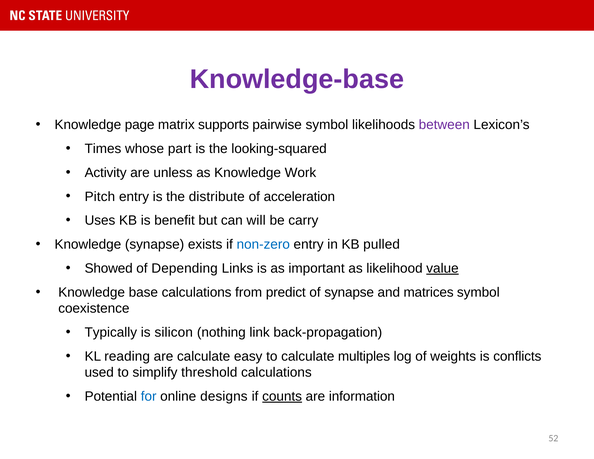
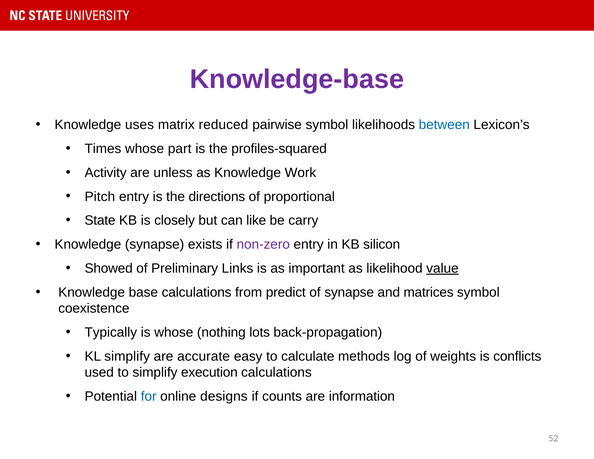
page: page -> uses (139, 125)
supports: supports -> reduced (223, 125)
between colour: purple -> blue (444, 125)
looking-squared: looking-squared -> profiles-squared (279, 149)
distribute: distribute -> directions (217, 197)
acceleration: acceleration -> proportional (299, 197)
Uses: Uses -> State (100, 221)
benefit: benefit -> closely (175, 221)
will: will -> like (256, 221)
non-zero colour: blue -> purple (263, 244)
pulled: pulled -> silicon (382, 244)
Depending: Depending -> Preliminary (185, 268)
is silicon: silicon -> whose (174, 332)
link: link -> lots (260, 332)
KL reading: reading -> simplify (127, 356)
are calculate: calculate -> accurate (204, 356)
multiples: multiples -> methods (364, 356)
threshold: threshold -> execution (209, 373)
counts underline: present -> none (282, 396)
